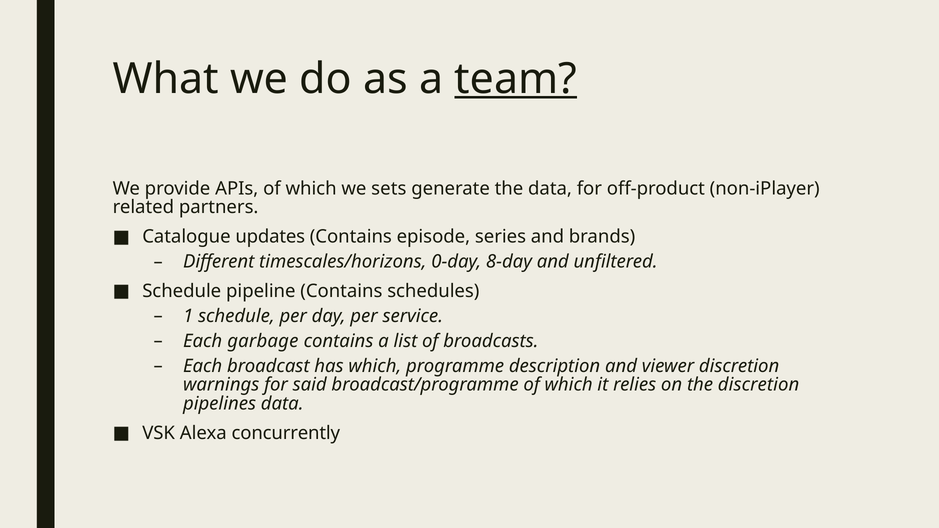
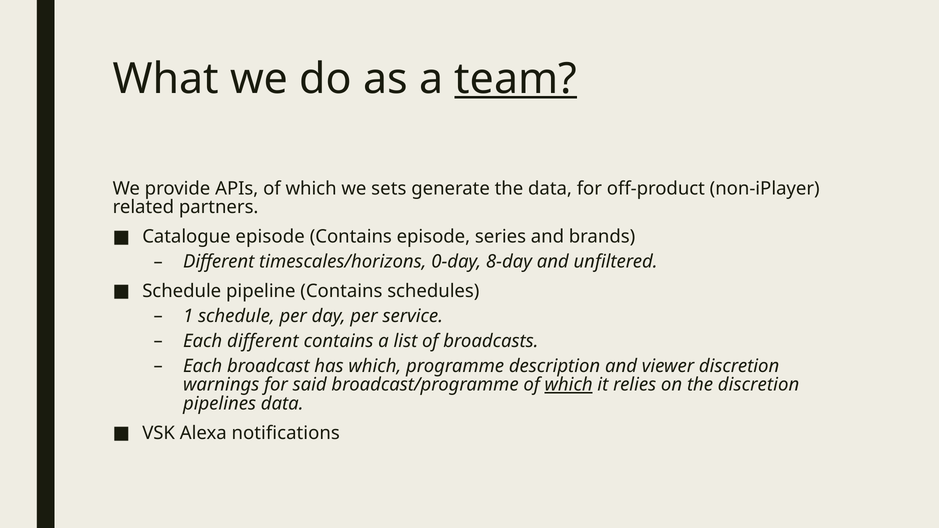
Catalogue updates: updates -> episode (270, 237)
Each garbage: garbage -> different (263, 341)
which underline: none -> present (569, 385)
concurrently: concurrently -> notifications (286, 433)
